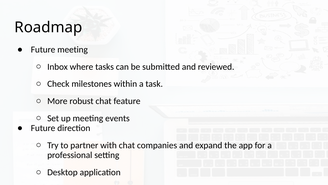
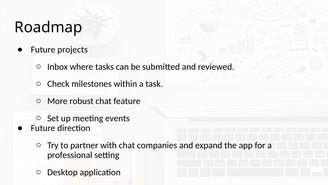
Future meeting: meeting -> projects (73, 49)
